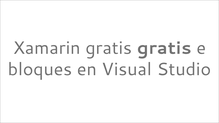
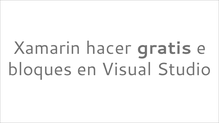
Xamarin gratis: gratis -> hacer (109, 48)
